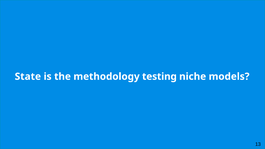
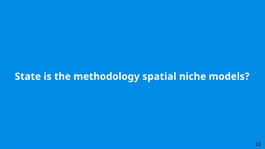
testing: testing -> spatial (159, 77)
